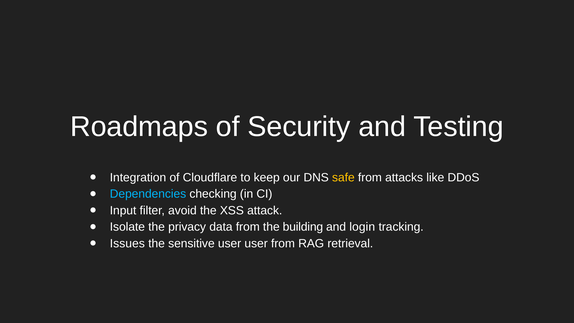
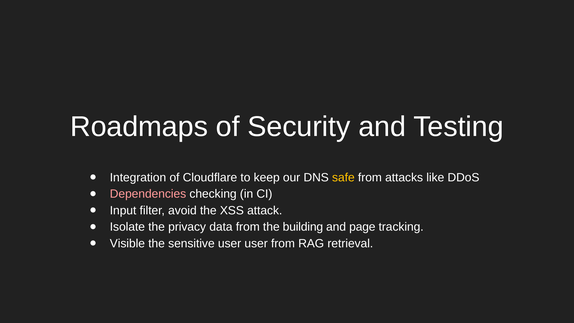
Dependencies colour: light blue -> pink (148, 194)
login: login -> page (362, 227)
Issues: Issues -> Visible (127, 243)
